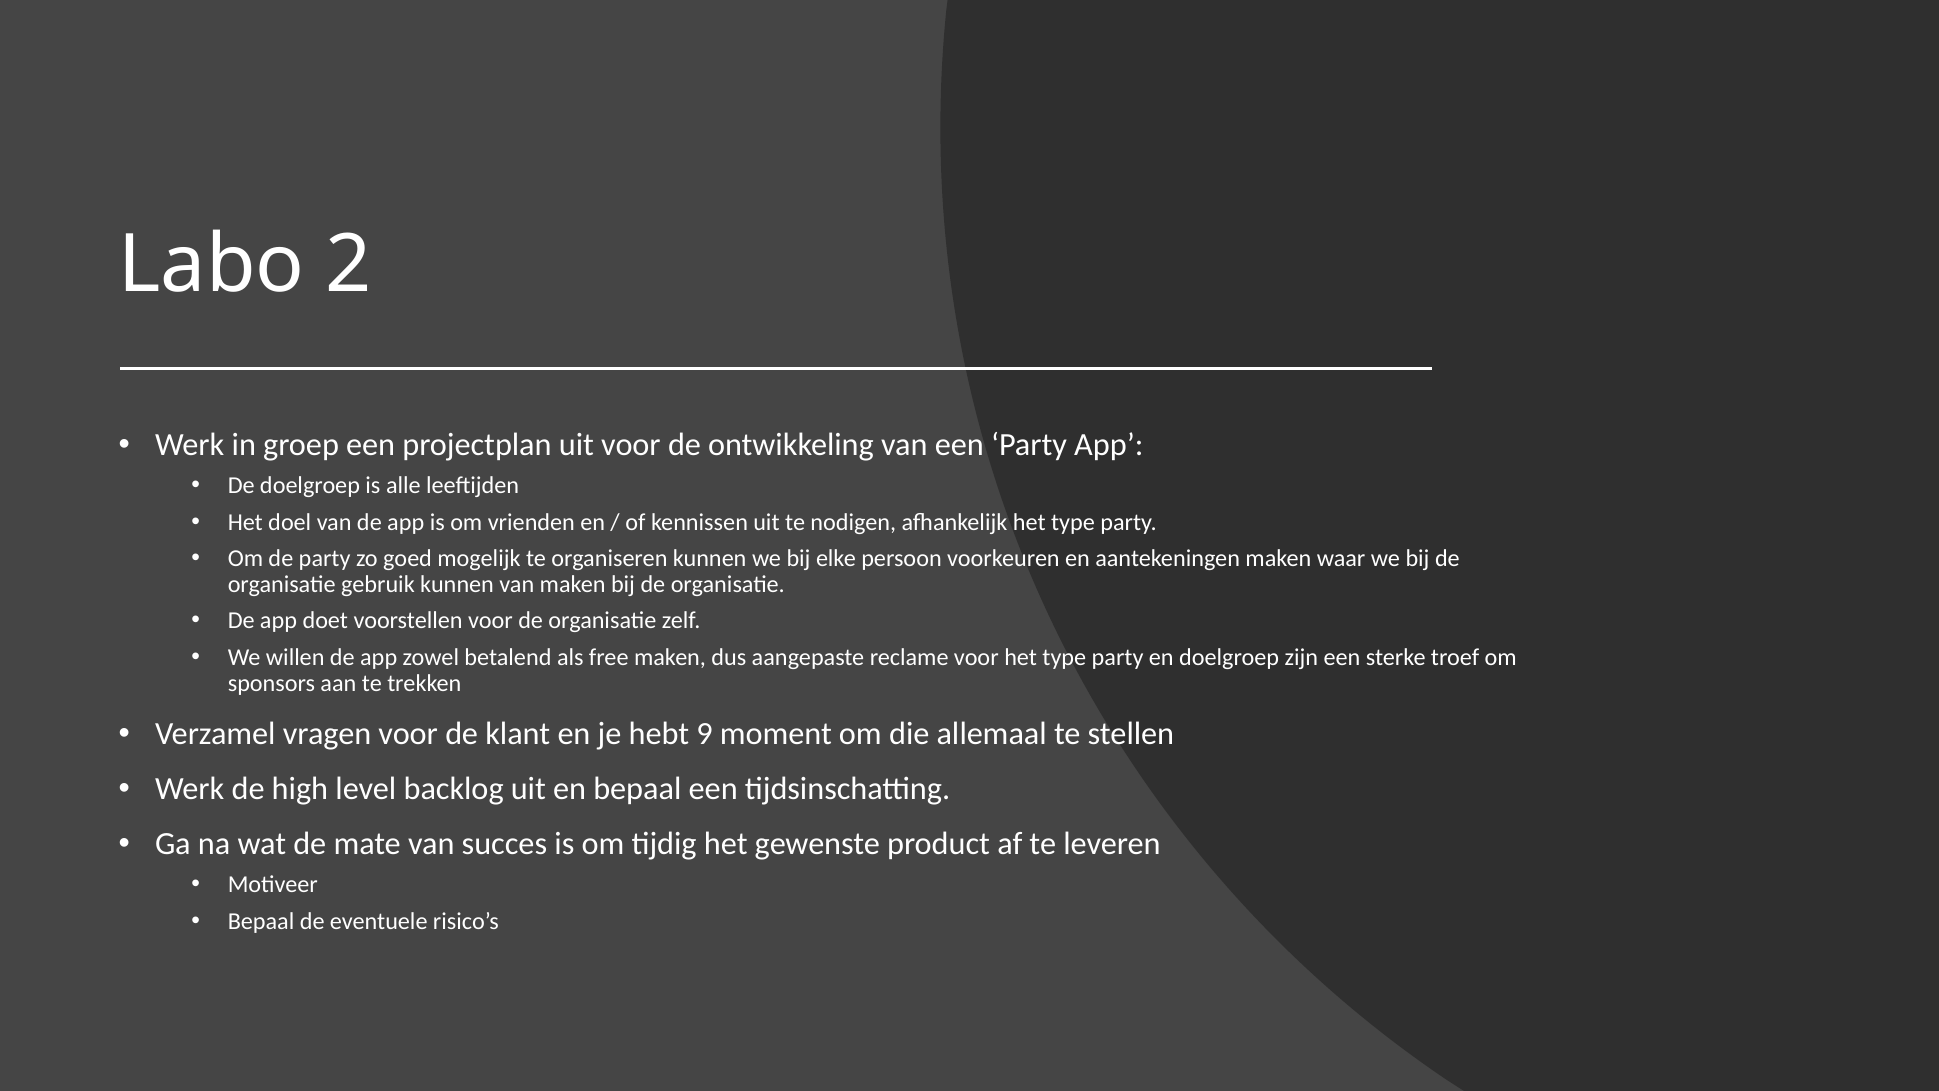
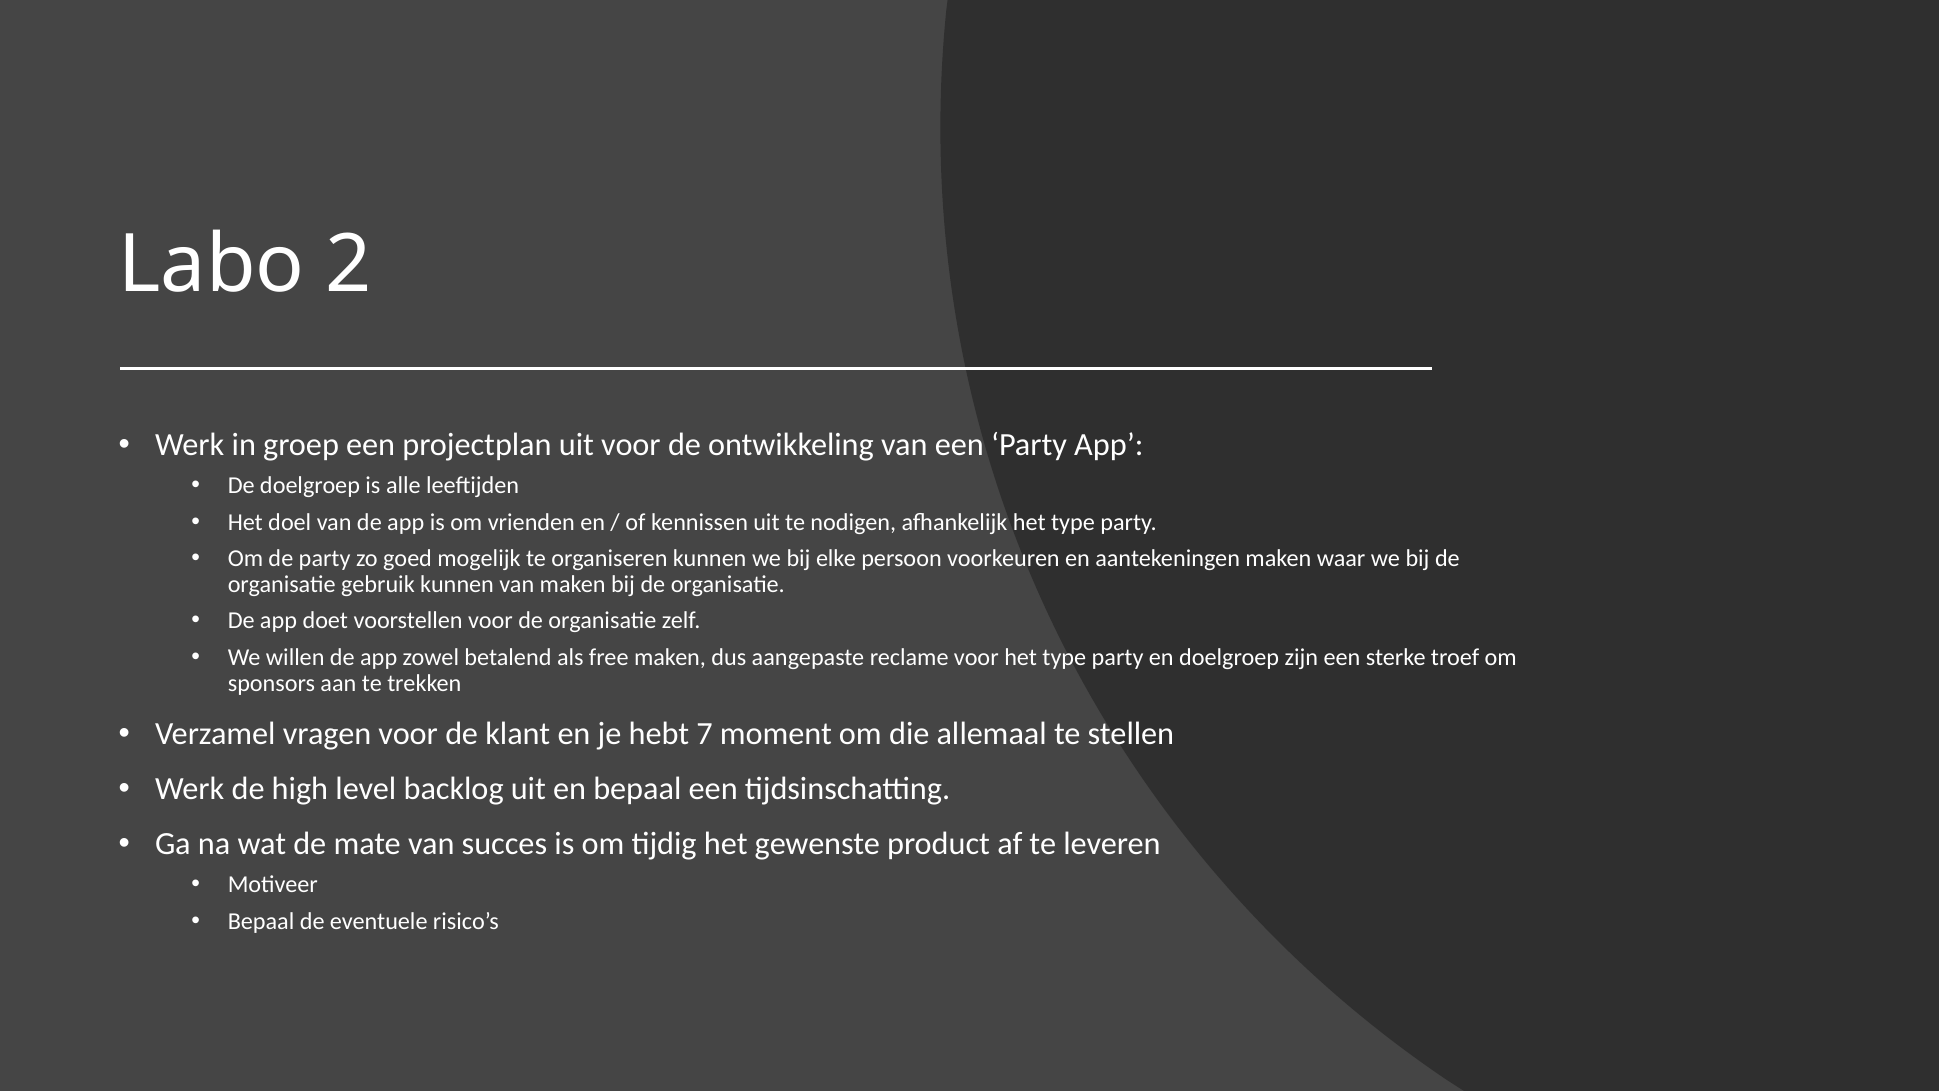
9: 9 -> 7 (705, 734)
